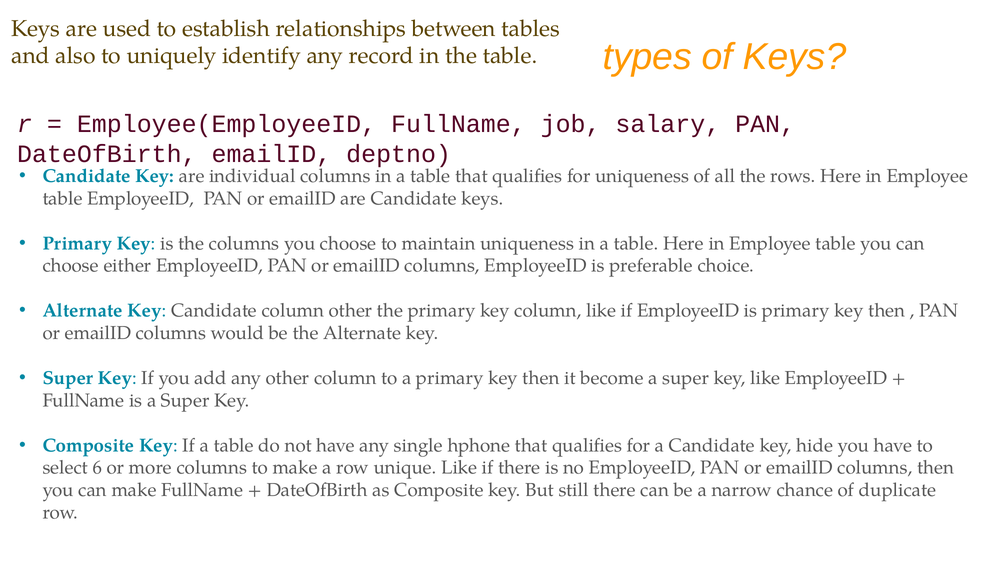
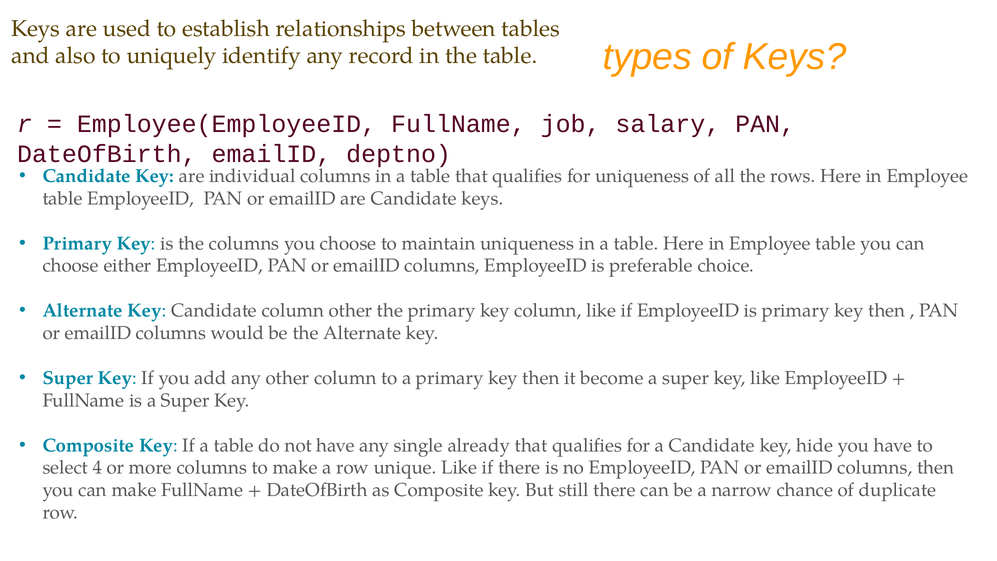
hphone: hphone -> already (479, 445)
6: 6 -> 4 (97, 468)
